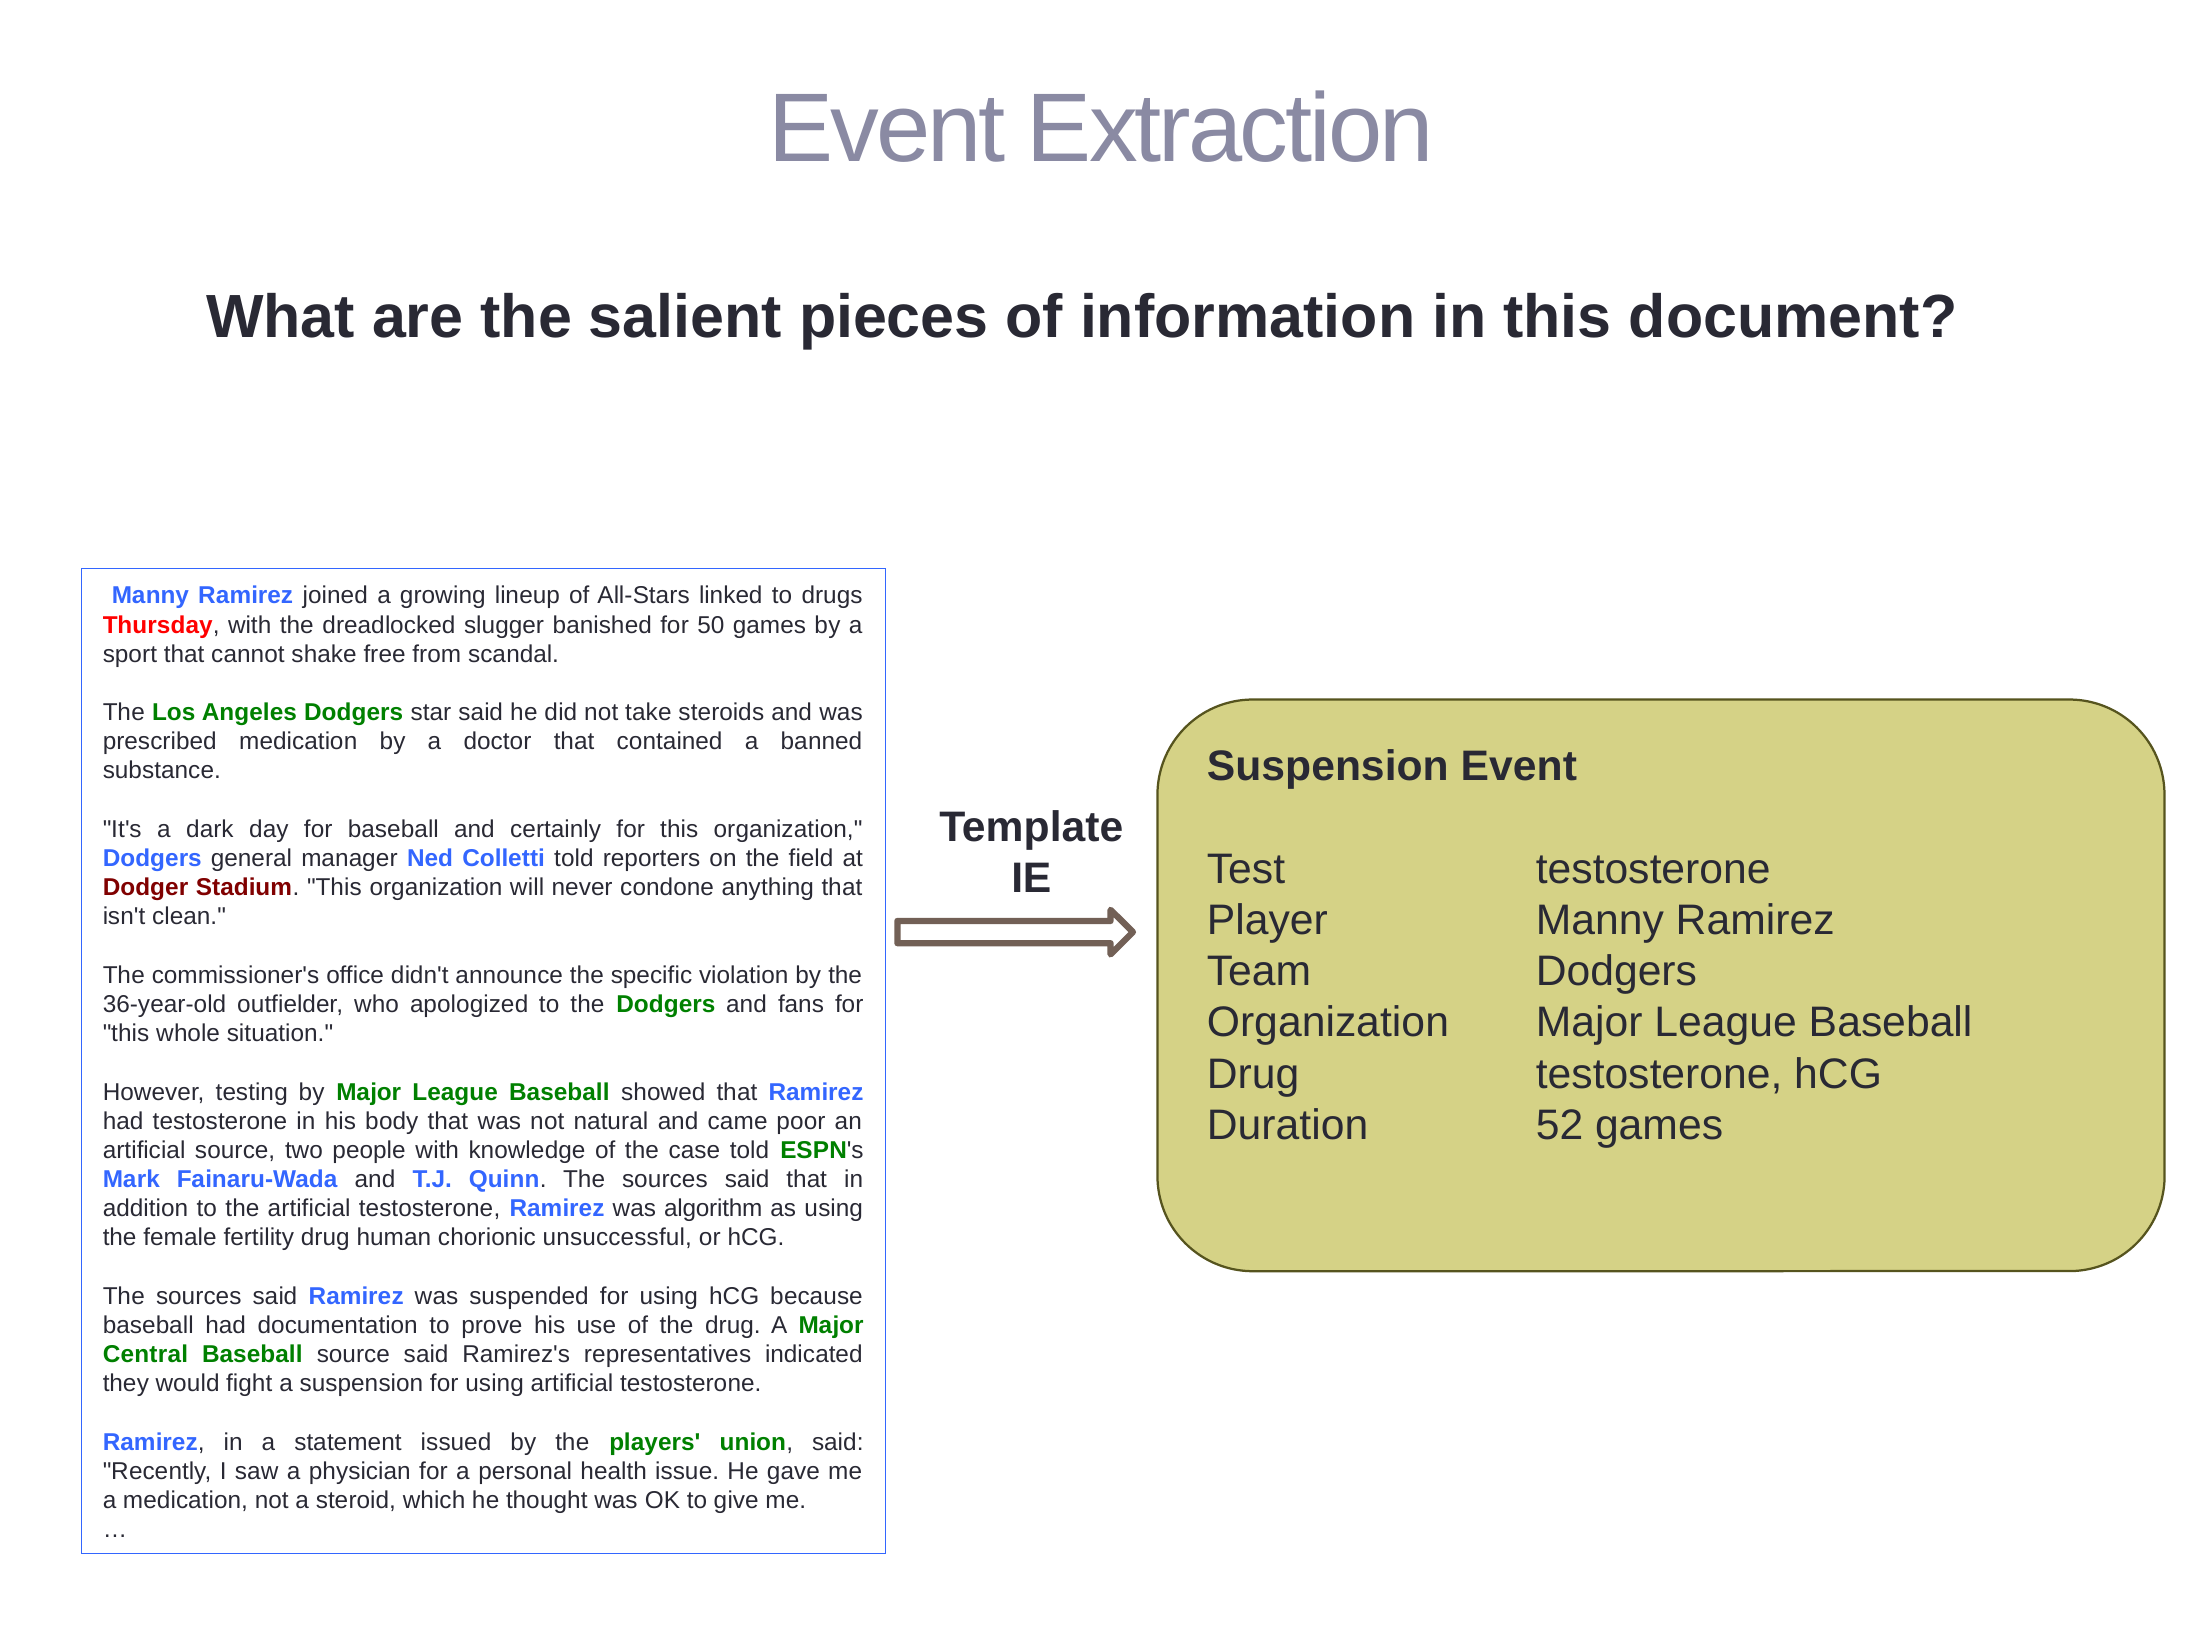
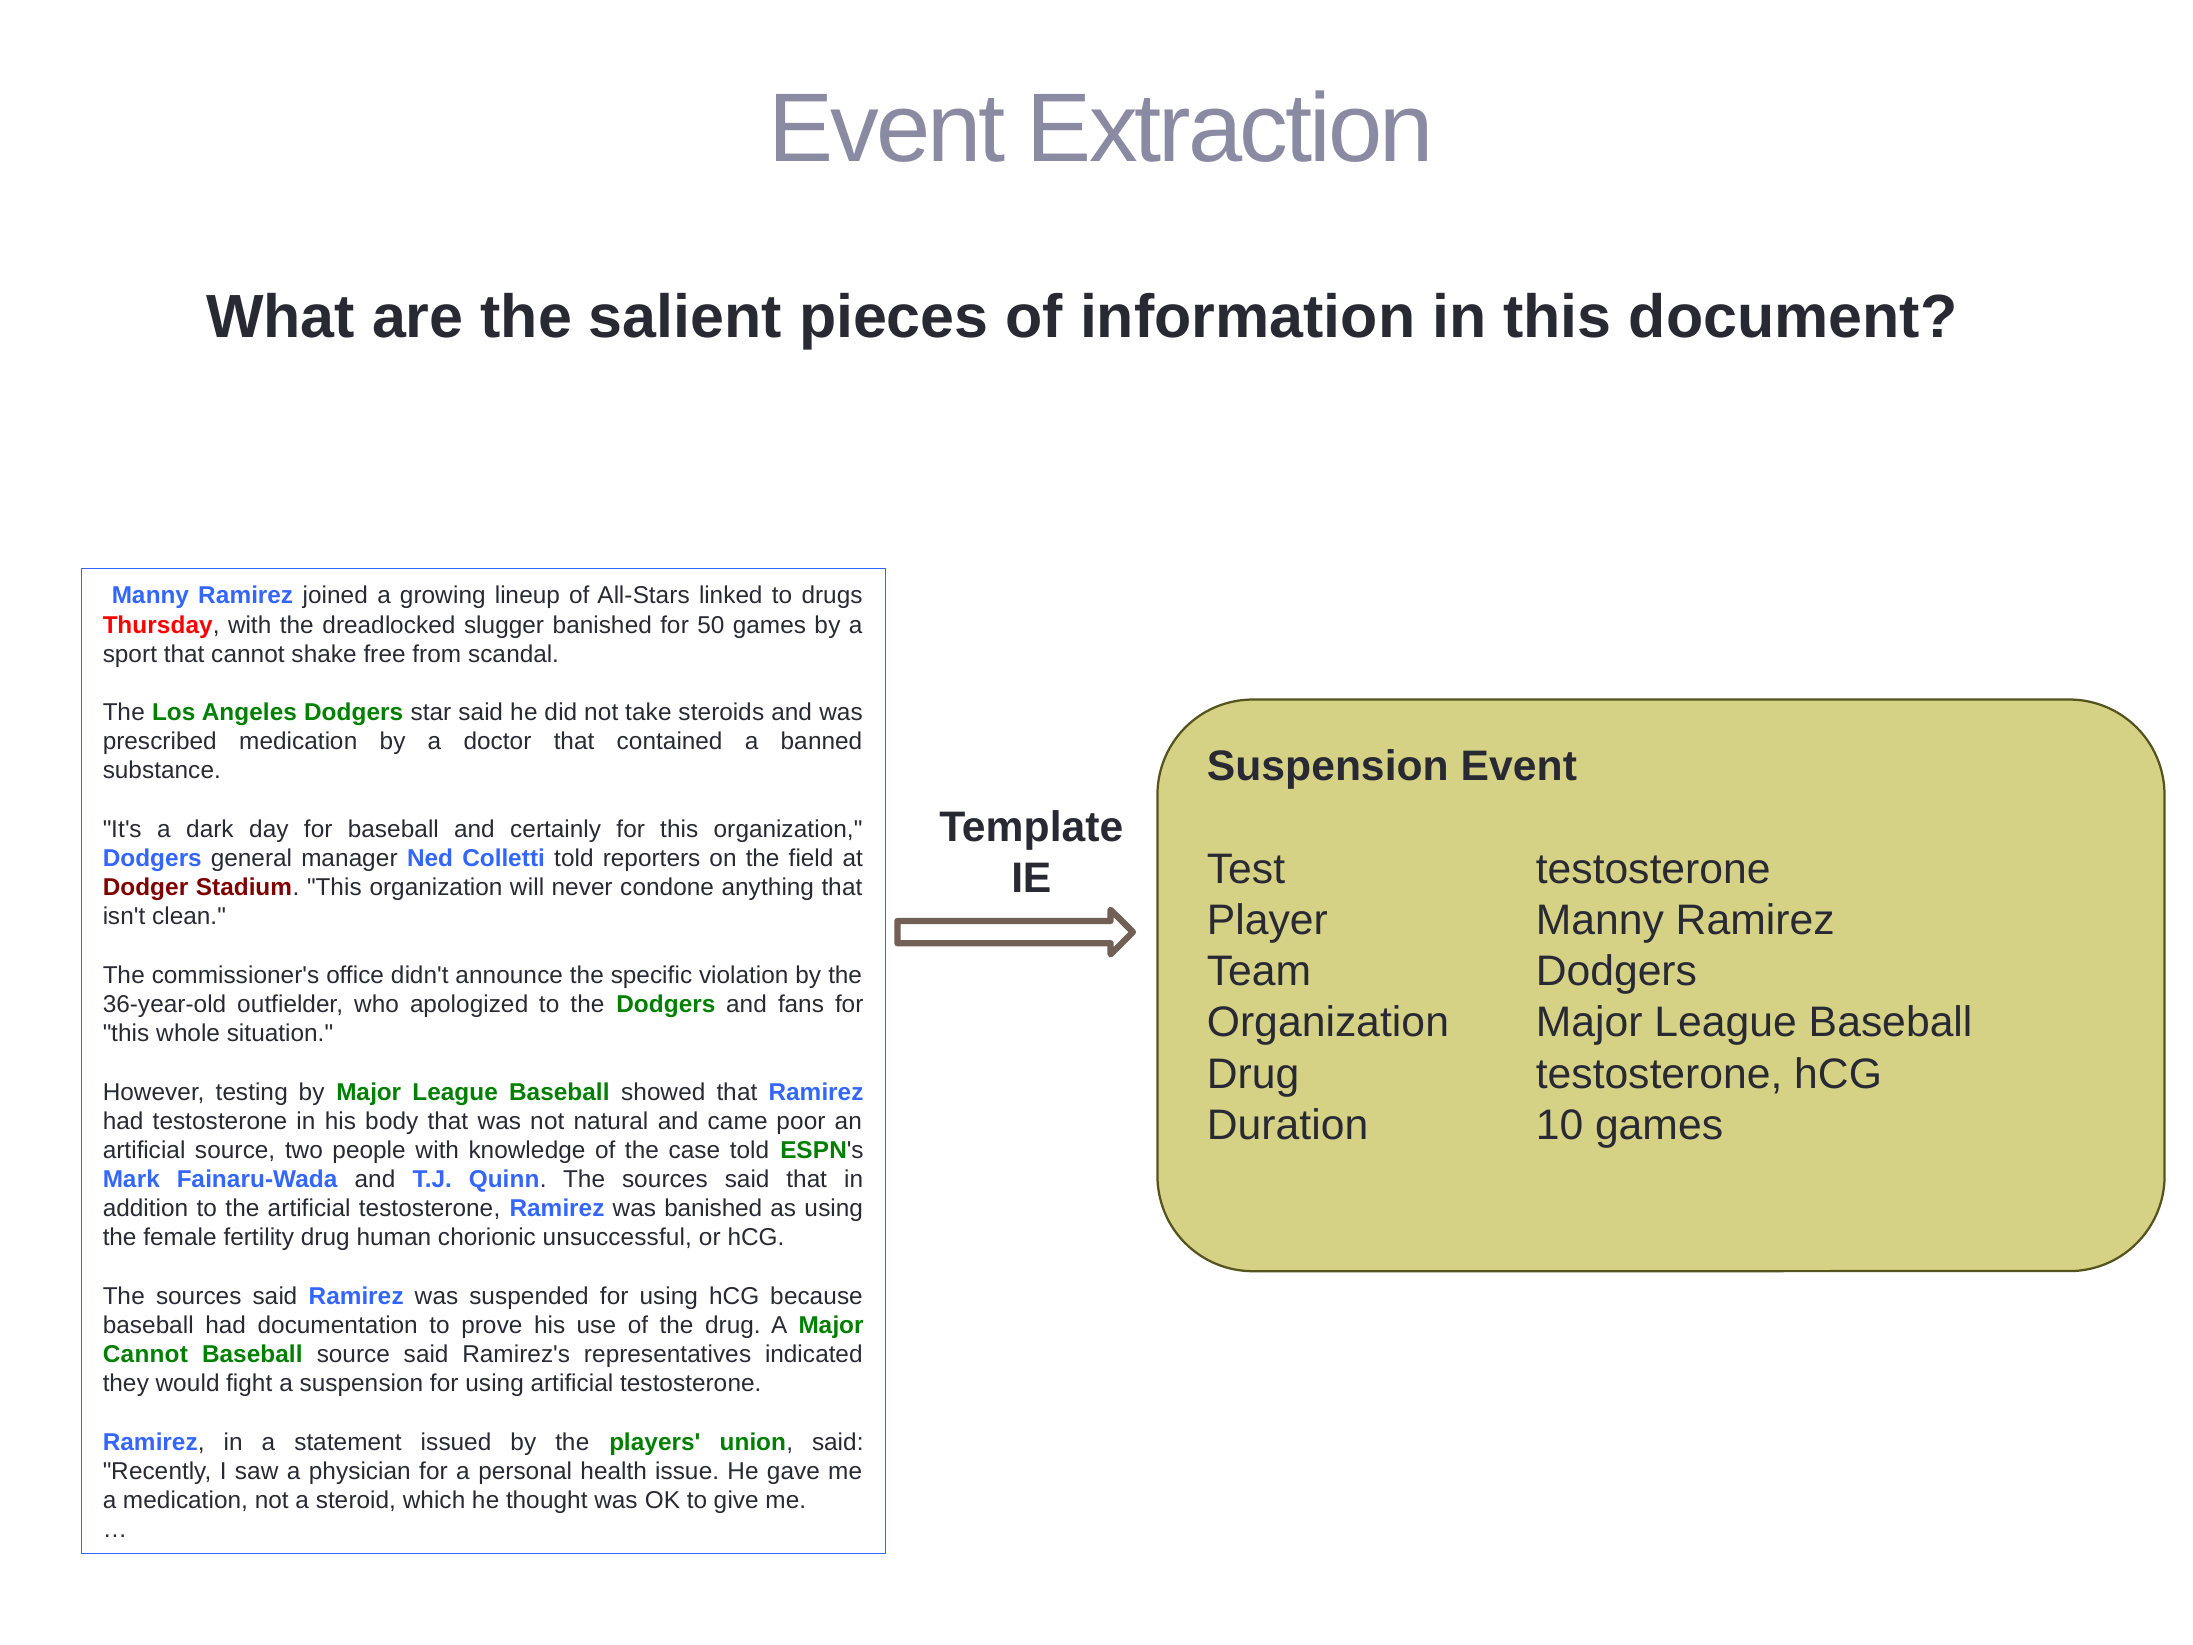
52: 52 -> 10 (1560, 1125)
was algorithm: algorithm -> banished (713, 1209)
Central: Central -> Cannot (145, 1354)
